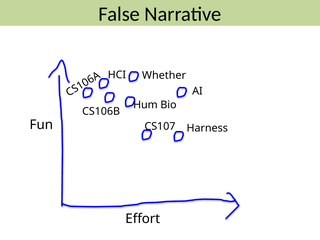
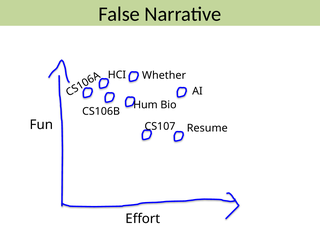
Harness: Harness -> Resume (207, 128)
